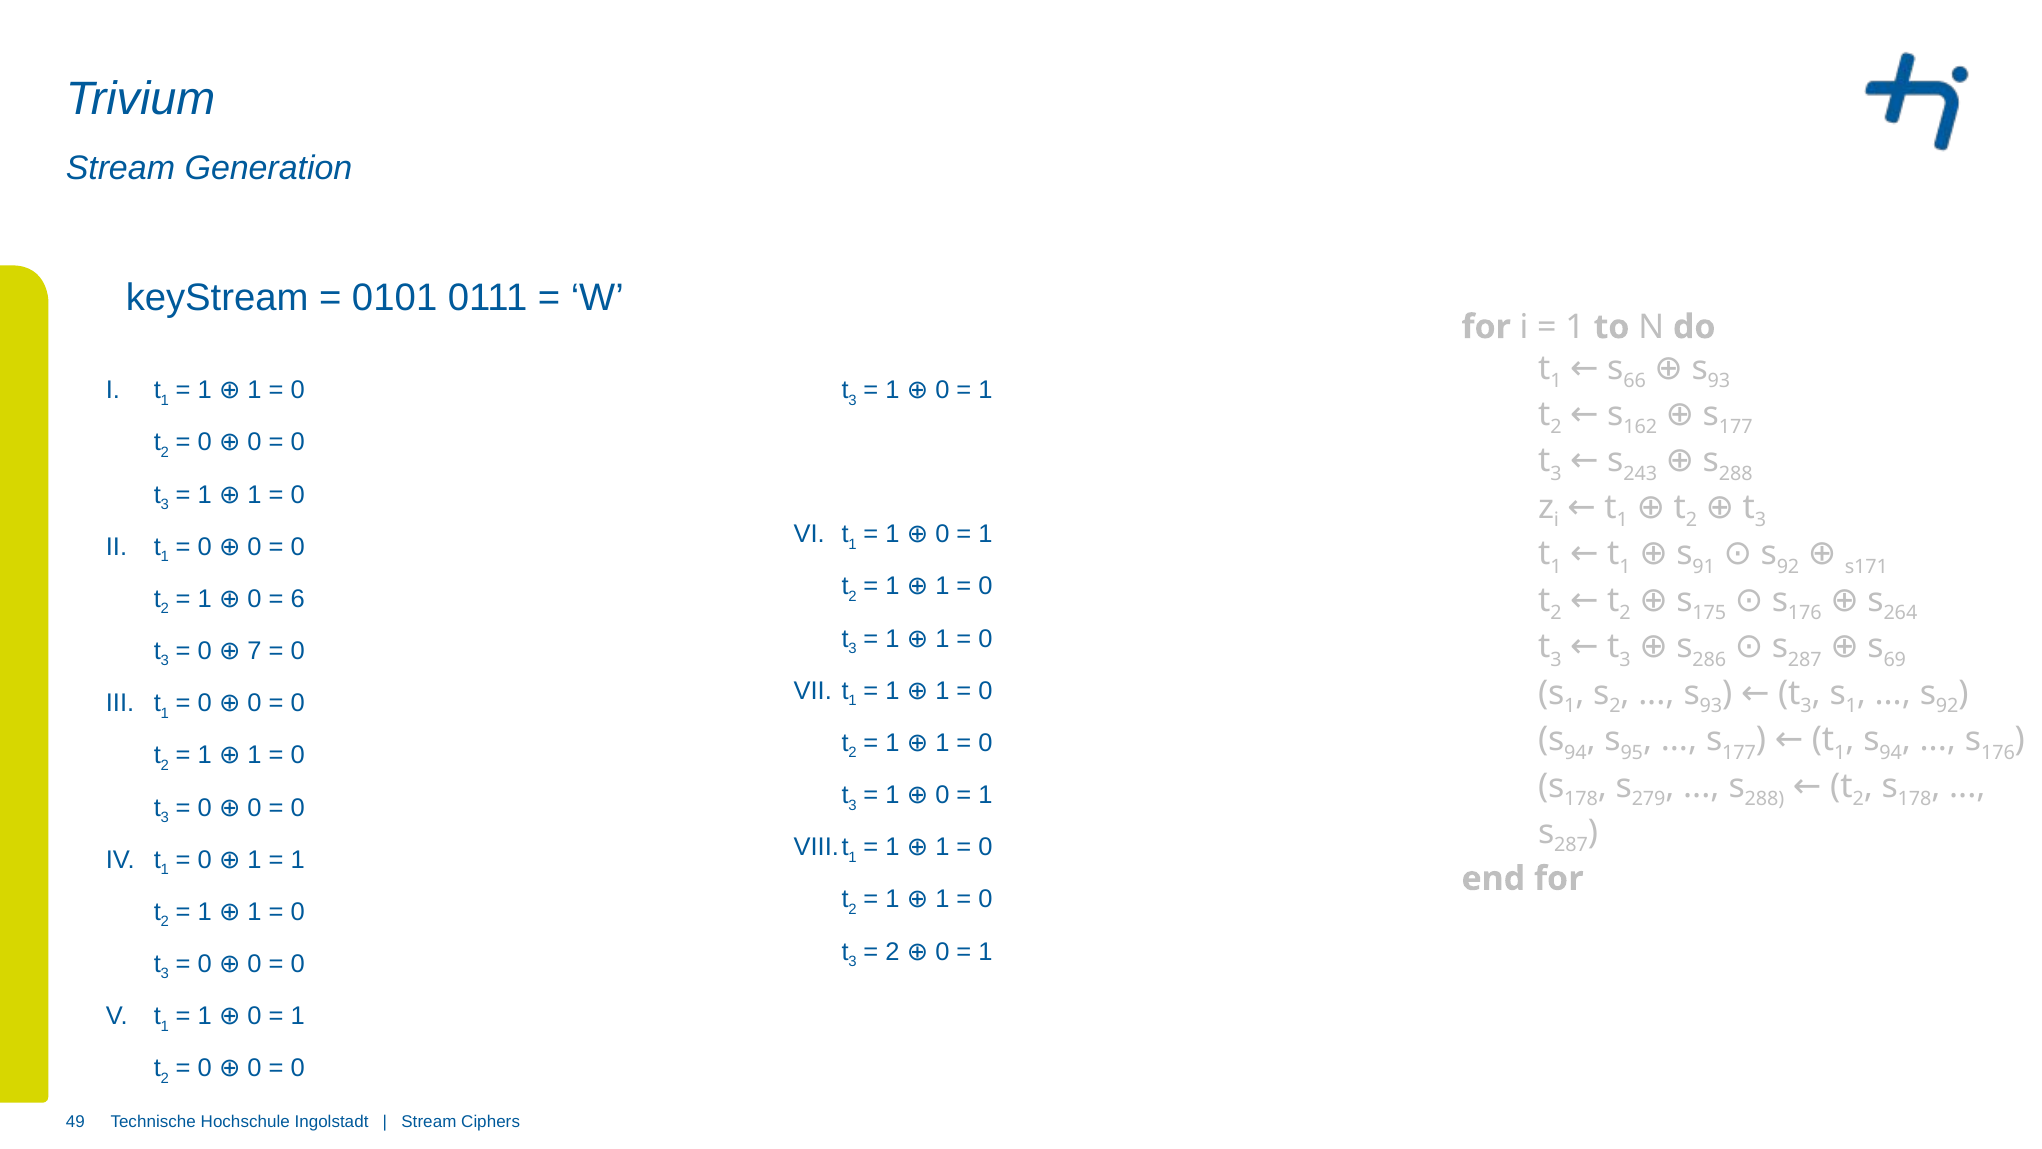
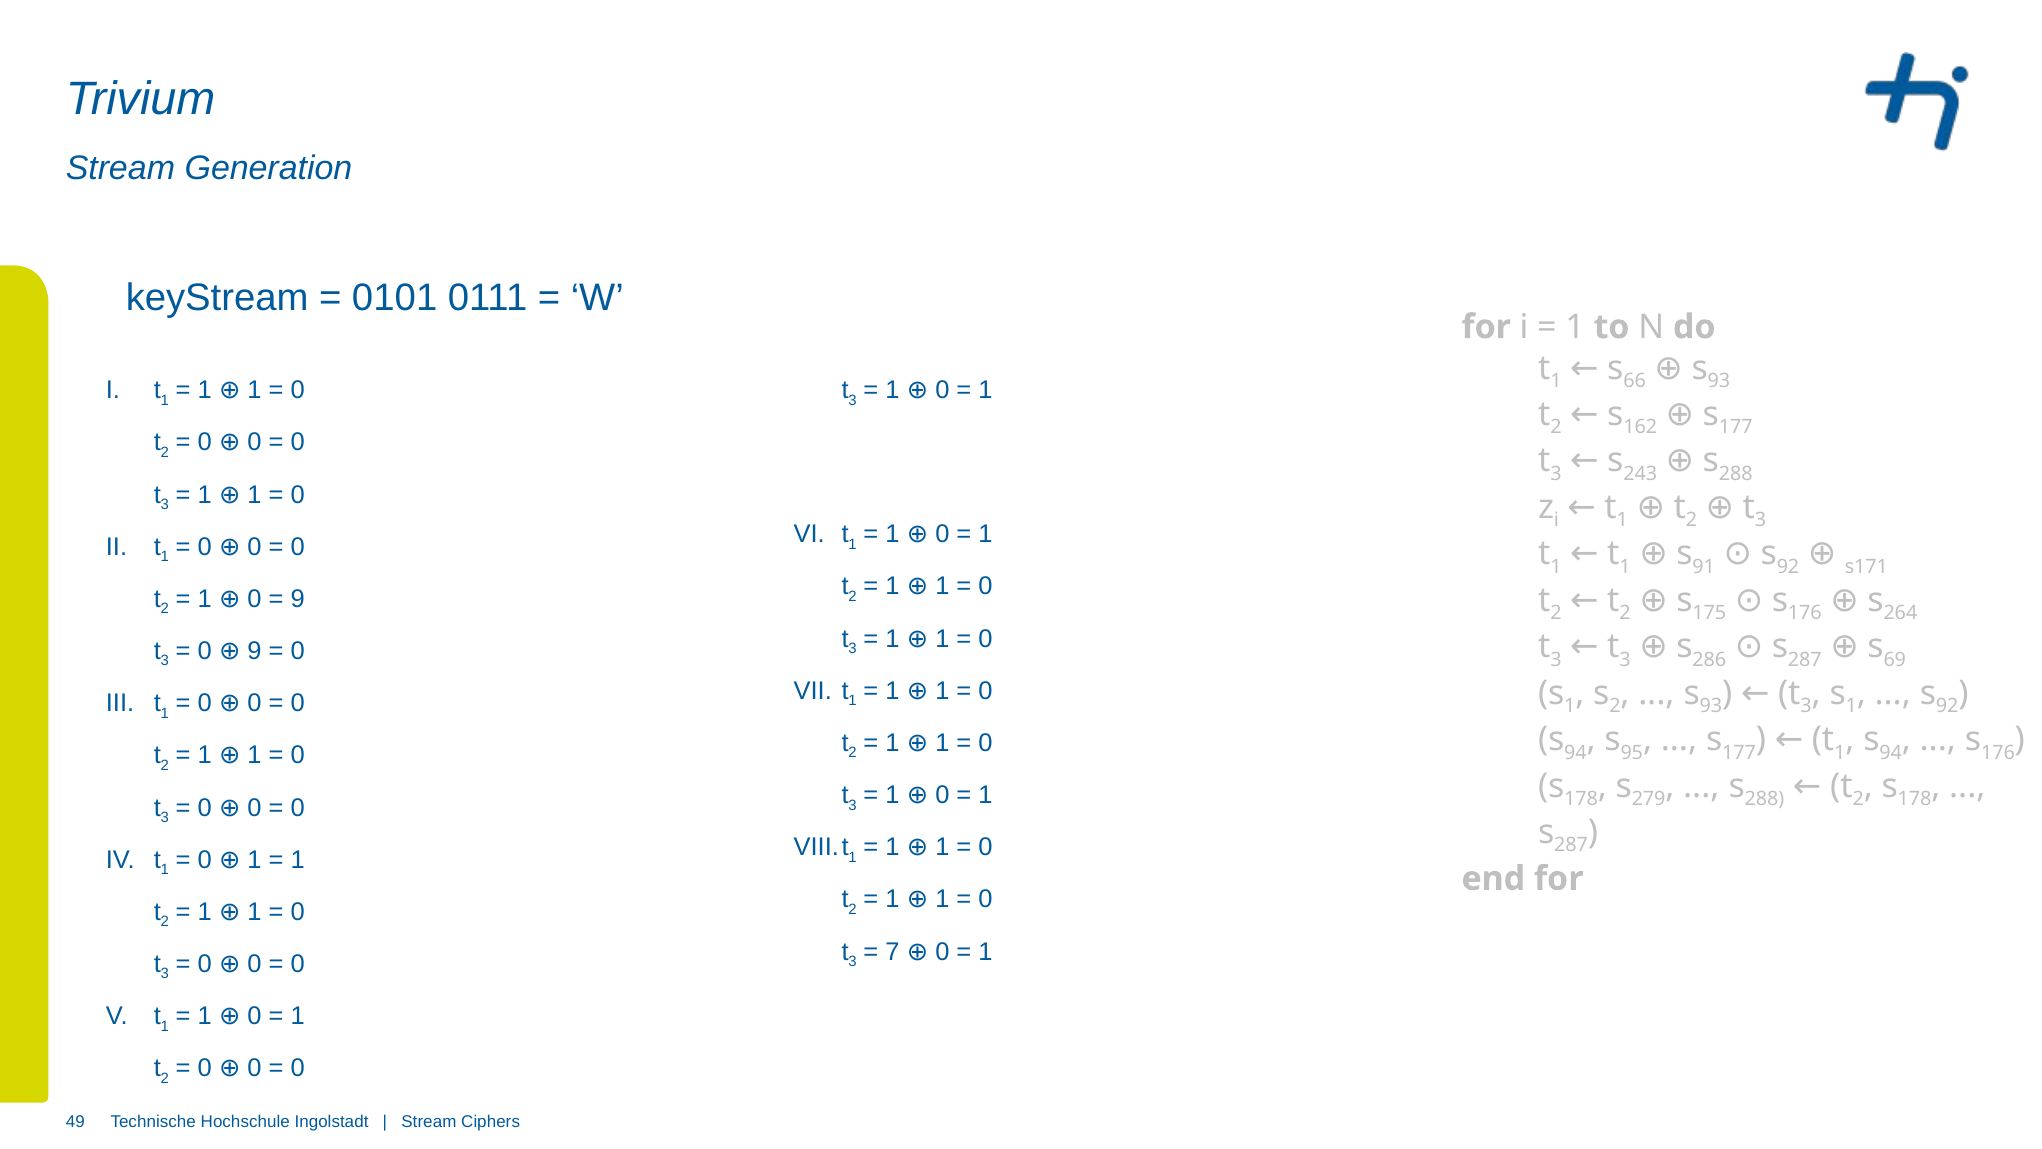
6: 6 -> 9 (298, 599)
0 7: 7 -> 9 (255, 651)
2: 2 -> 7 (892, 951)
